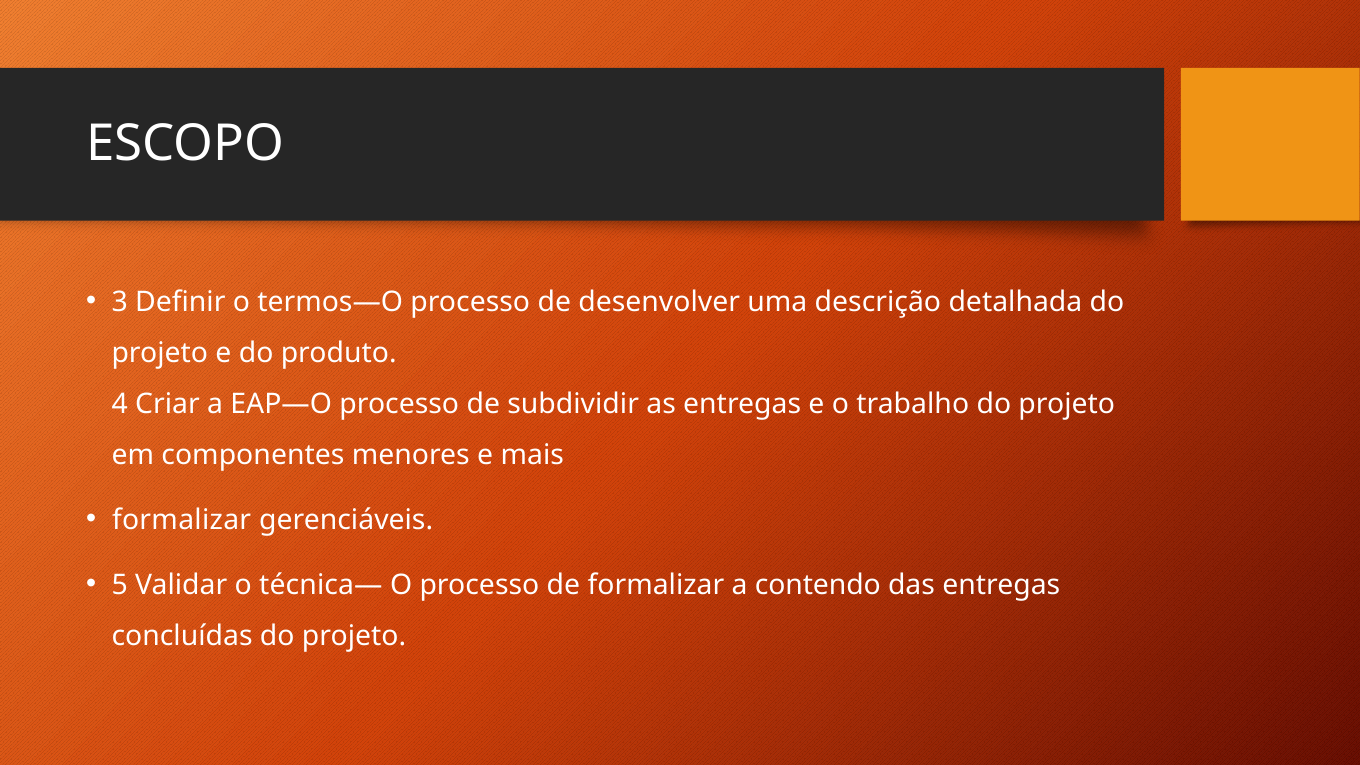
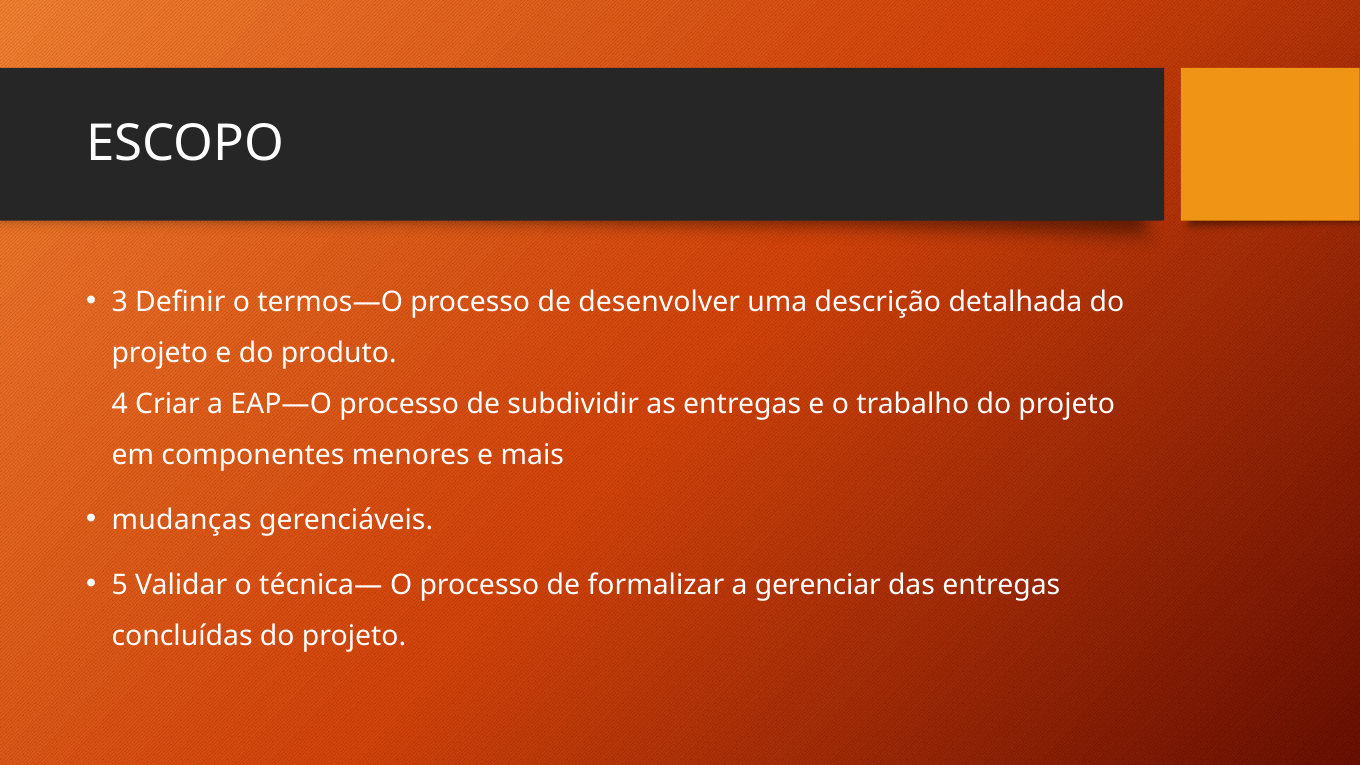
formalizar: formalizar -> mudanças (182, 520)
contendo: contendo -> gerenciar (818, 585)
